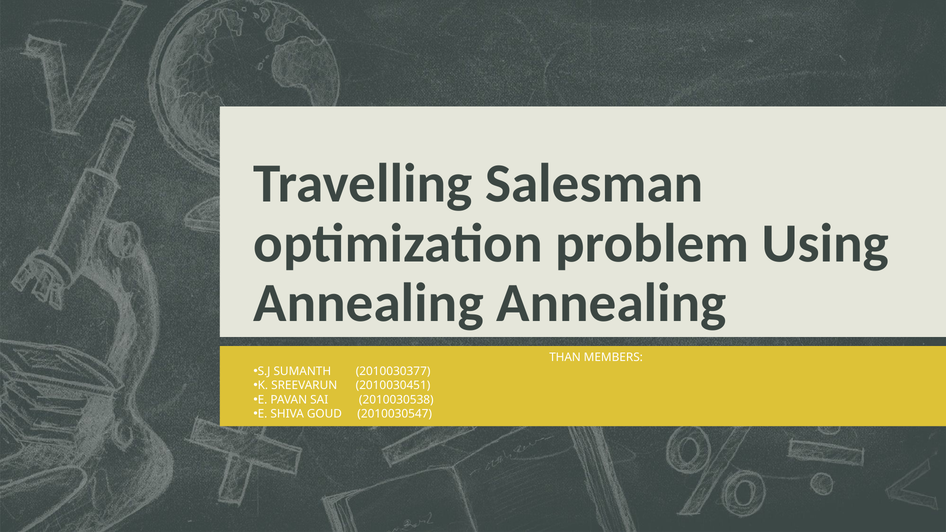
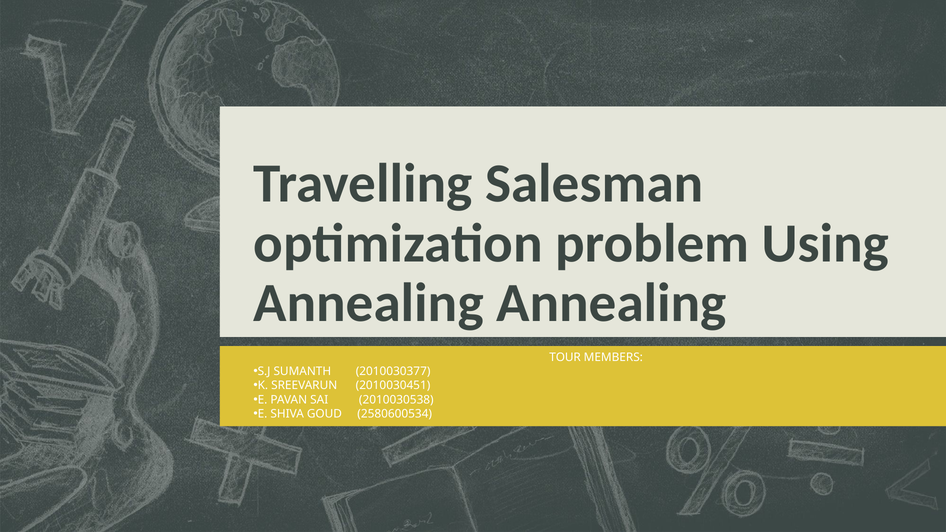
THAN: THAN -> TOUR (565, 357)
2010030547: 2010030547 -> 2580600534 (395, 414)
